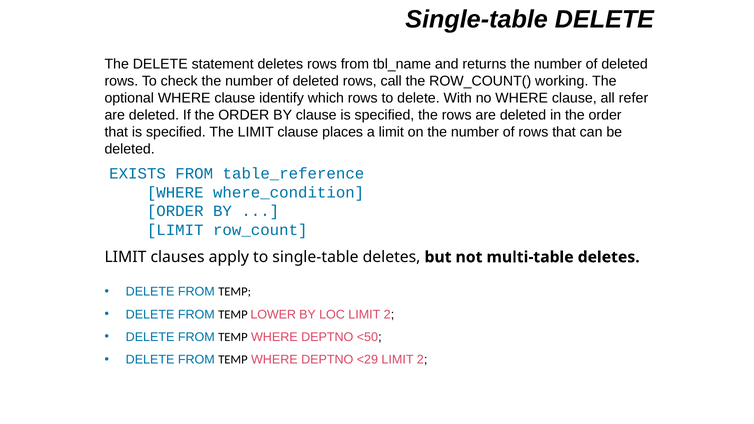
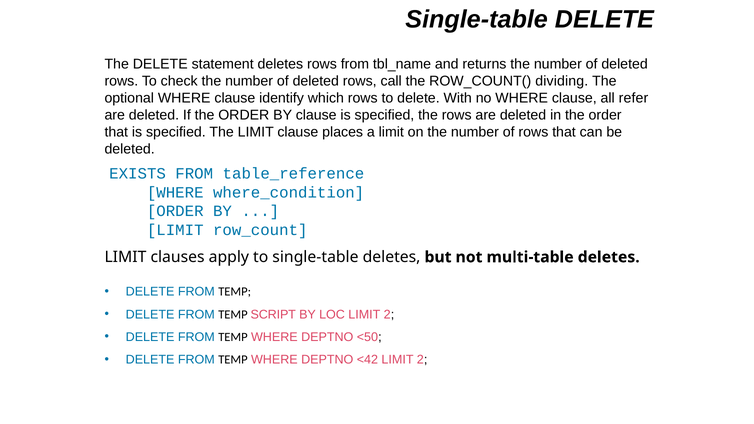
working: working -> dividing (562, 81)
LOWER: LOWER -> SCRIPT (273, 315)
<29: <29 -> <42 (367, 360)
